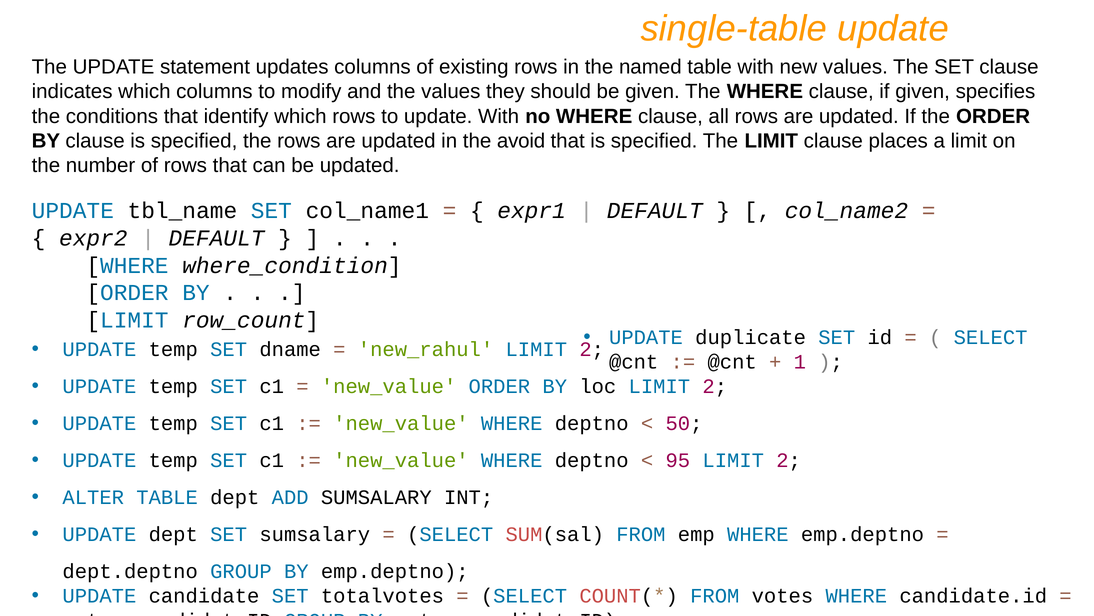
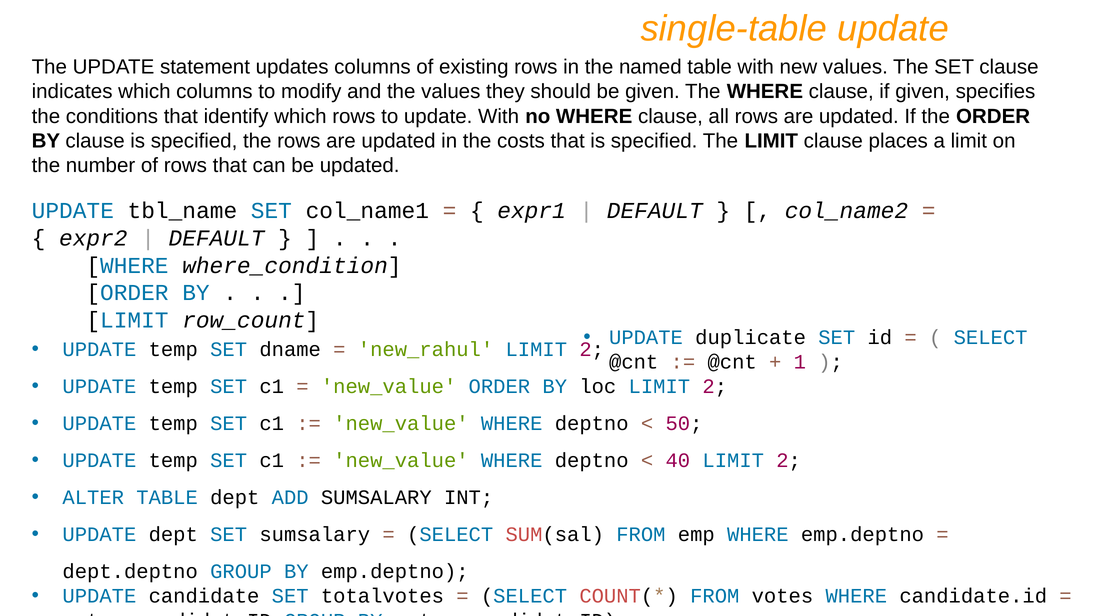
avoid: avoid -> costs (521, 141)
95: 95 -> 40 (678, 460)
